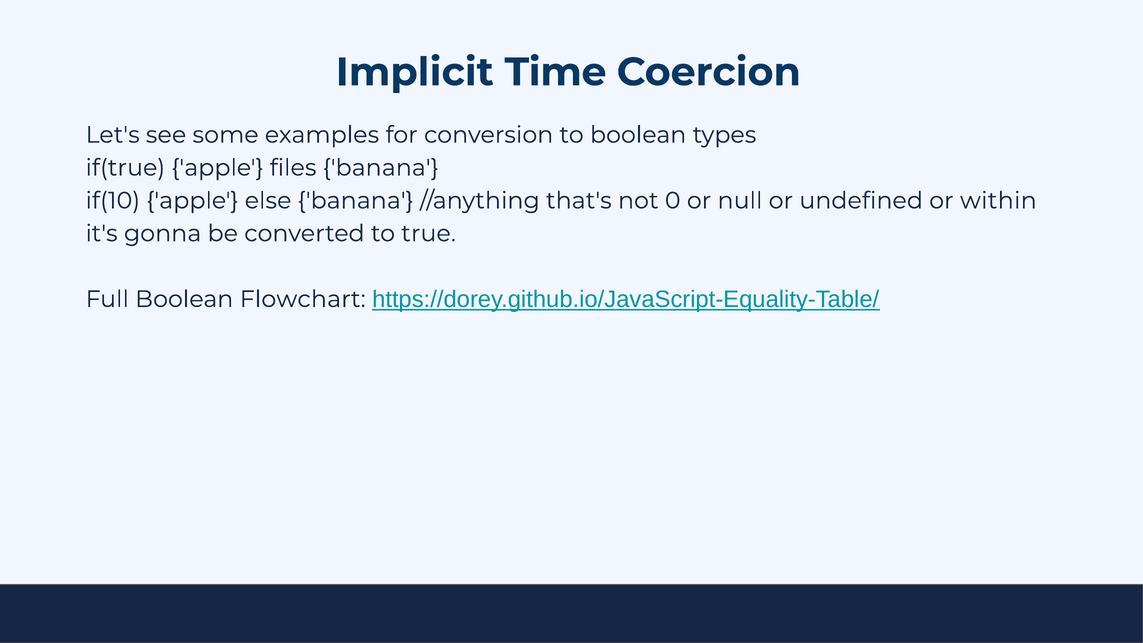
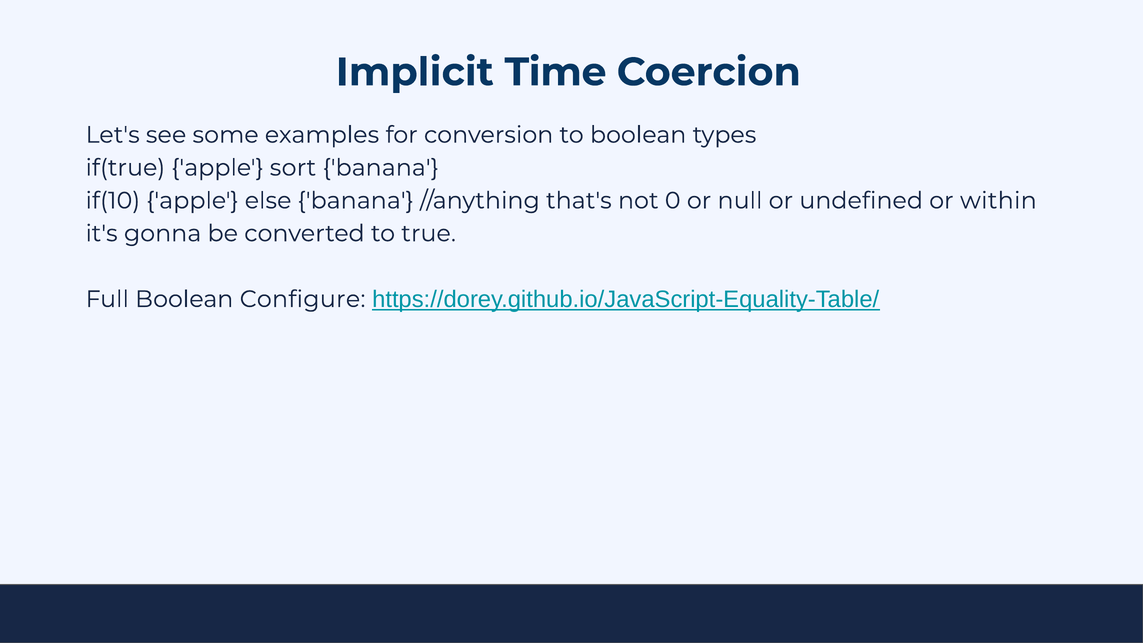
files: files -> sort (293, 168)
Flowchart: Flowchart -> Configure (303, 299)
